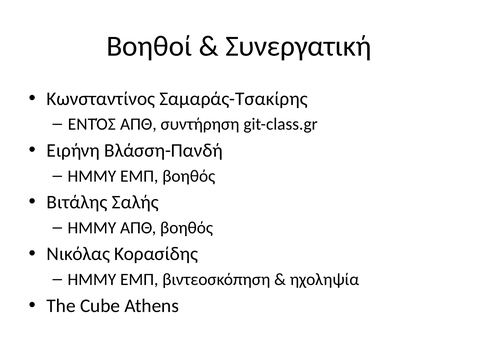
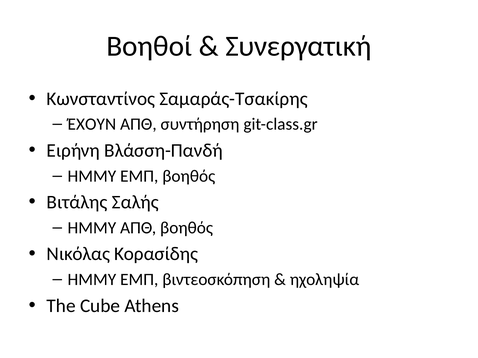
ΕΝΤΌΣ: ΕΝΤΌΣ -> ΈΧΟΥΝ (92, 124)
